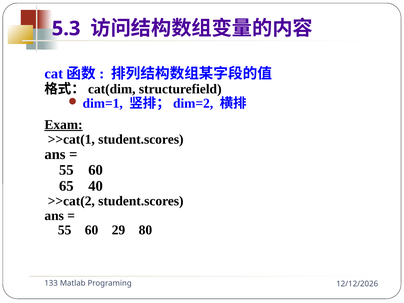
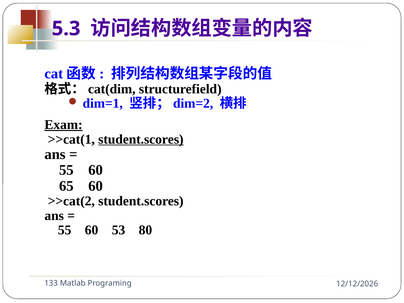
student.scores underline: none -> present (141, 139)
65 40: 40 -> 60 (96, 186)
29: 29 -> 53 (118, 230)
